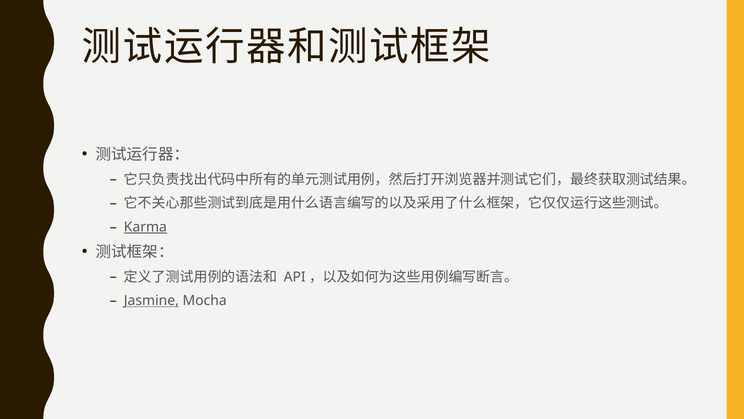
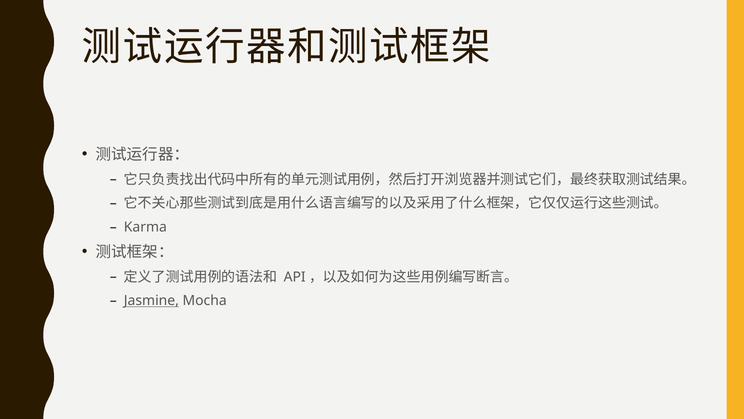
Karma underline: present -> none (145, 227)
